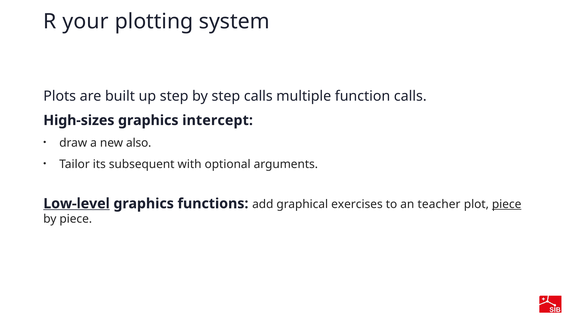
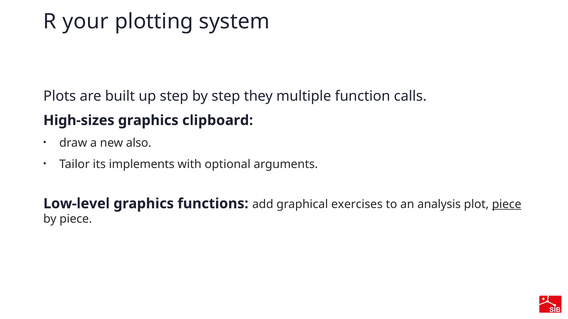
step calls: calls -> they (258, 96)
intercept: intercept -> clipboard (218, 121)
subsequent: subsequent -> implements (142, 164)
Low-level underline: present -> none (77, 204)
teacher: teacher -> analysis (439, 205)
